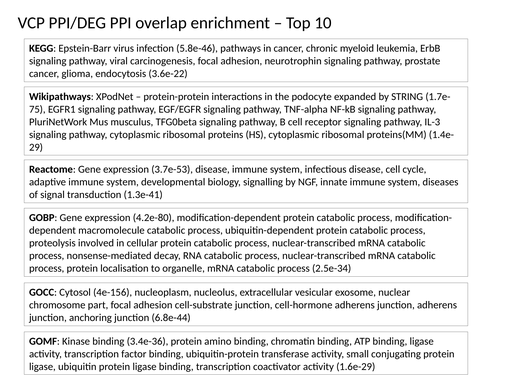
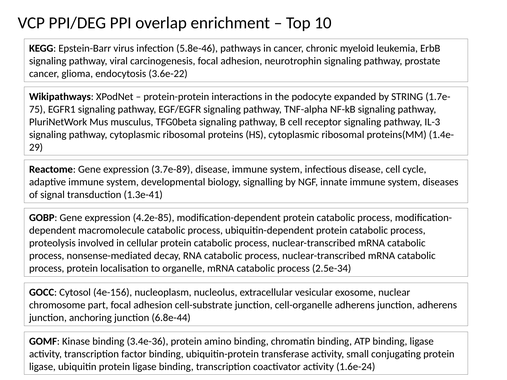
3.7e-53: 3.7e-53 -> 3.7e-89 (172, 169)
4.2e-80: 4.2e-80 -> 4.2e-85 (154, 218)
cell-hormone: cell-hormone -> cell-organelle (304, 305)
1.6e-29: 1.6e-29 -> 1.6e-24 (356, 367)
